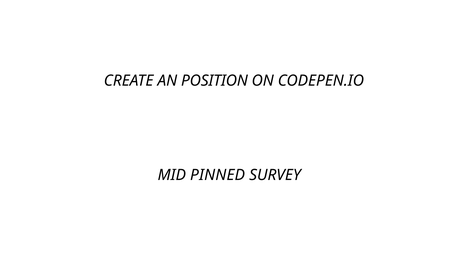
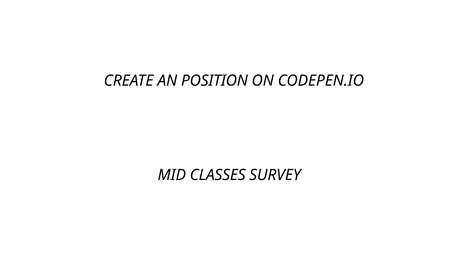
PINNED: PINNED -> CLASSES (218, 175)
